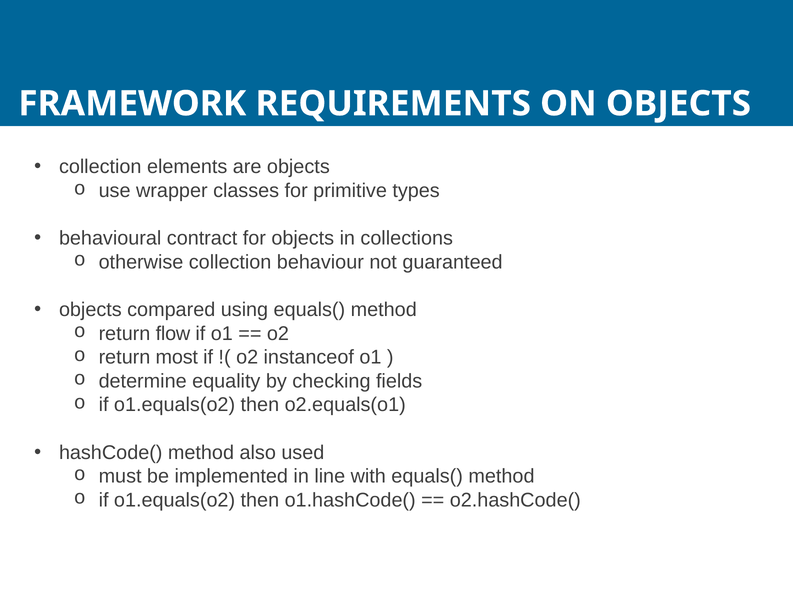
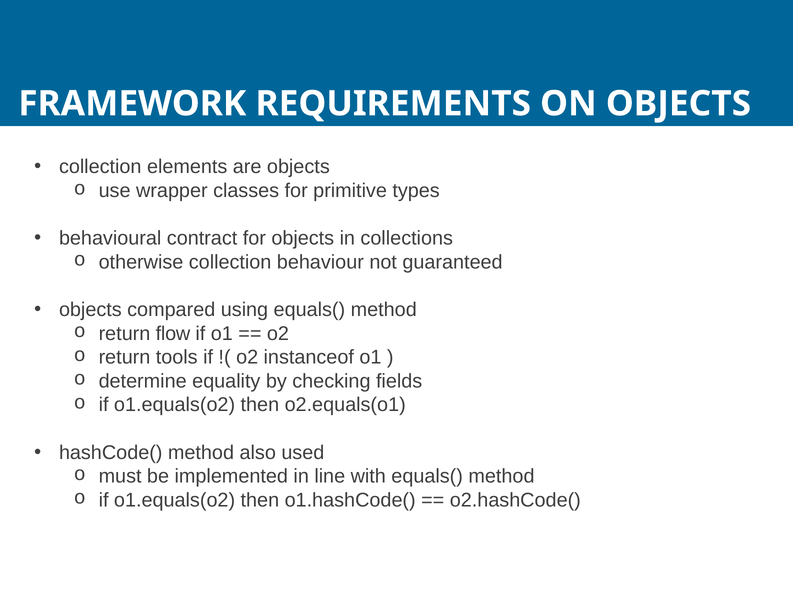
most: most -> tools (177, 357)
